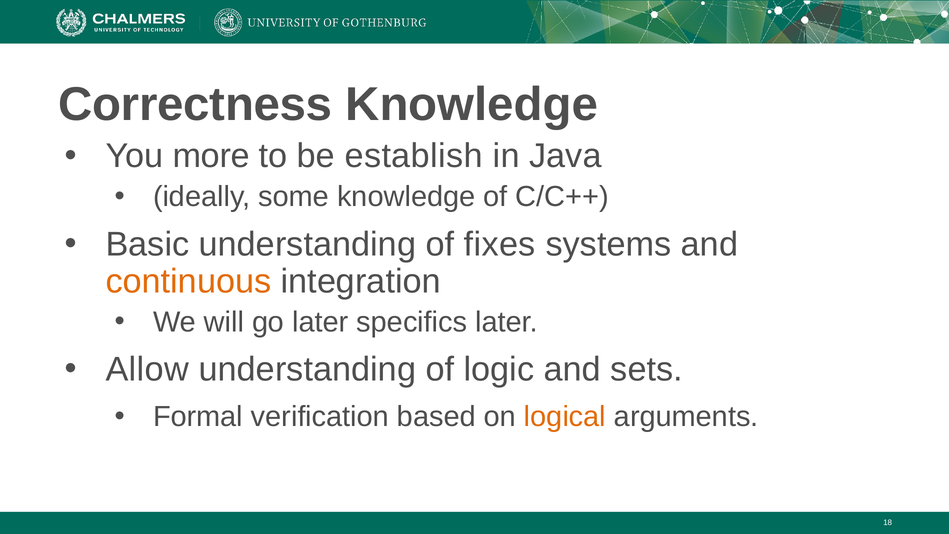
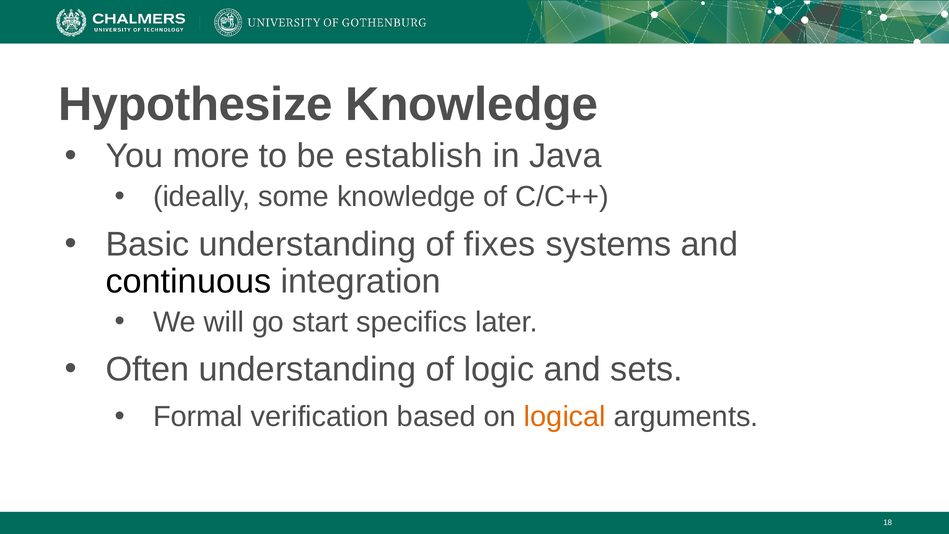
Correctness: Correctness -> Hypothesize (195, 105)
continuous colour: orange -> black (188, 281)
go later: later -> start (320, 322)
Allow: Allow -> Often (147, 369)
